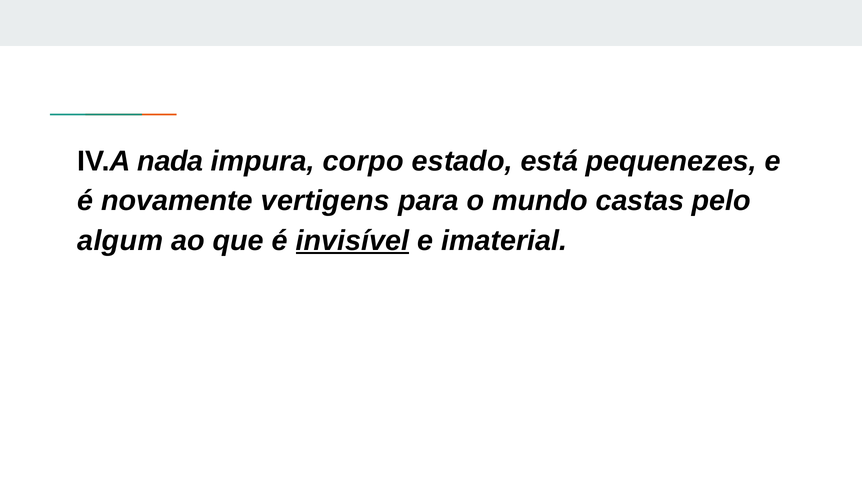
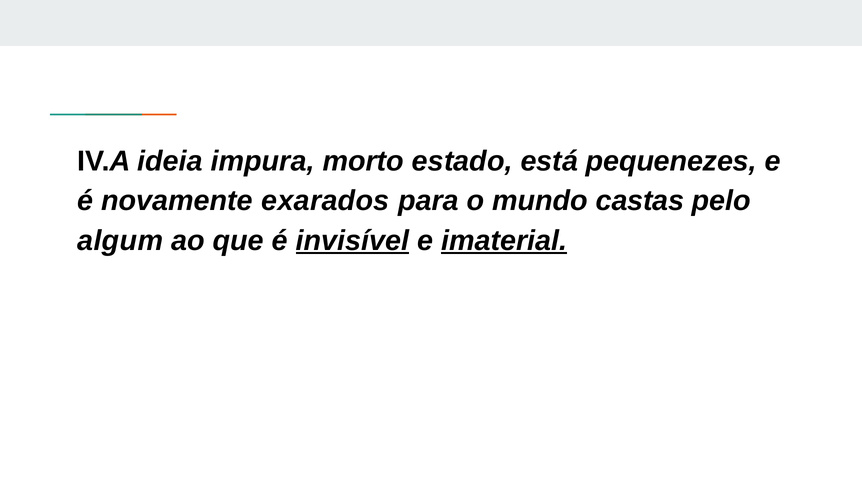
nada: nada -> ideia (170, 161)
corpo: corpo -> morto (363, 161)
vertigens: vertigens -> exarados (325, 201)
imaterial underline: none -> present (504, 240)
